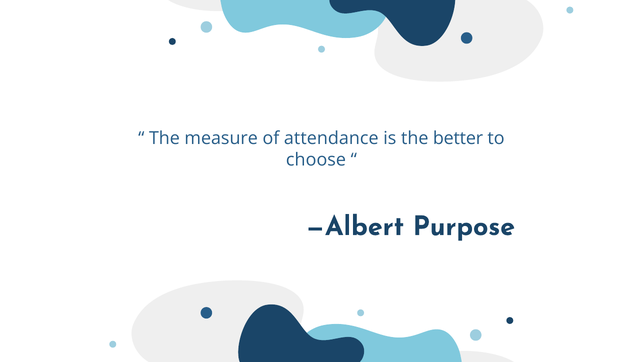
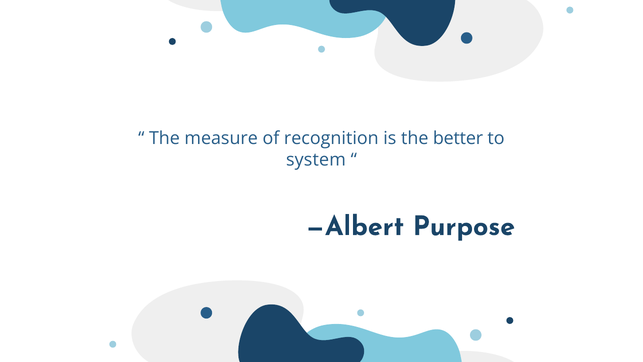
attendance: attendance -> recognition (331, 138)
choose: choose -> system (316, 160)
